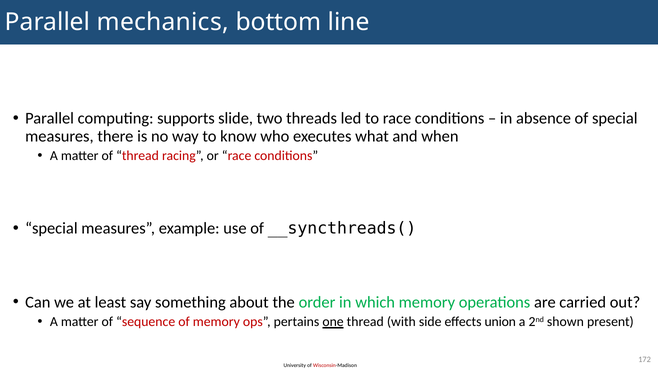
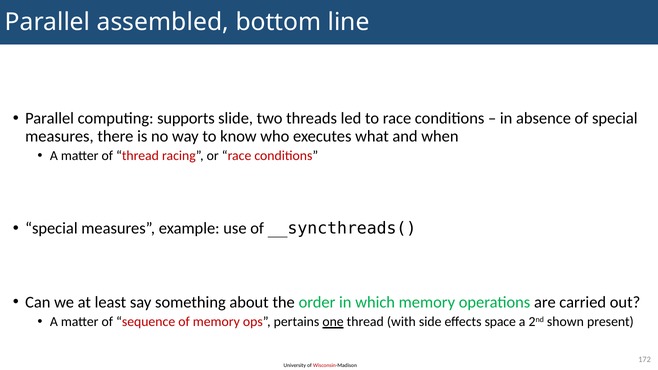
mechanics: mechanics -> assembled (163, 22)
union: union -> space (500, 322)
